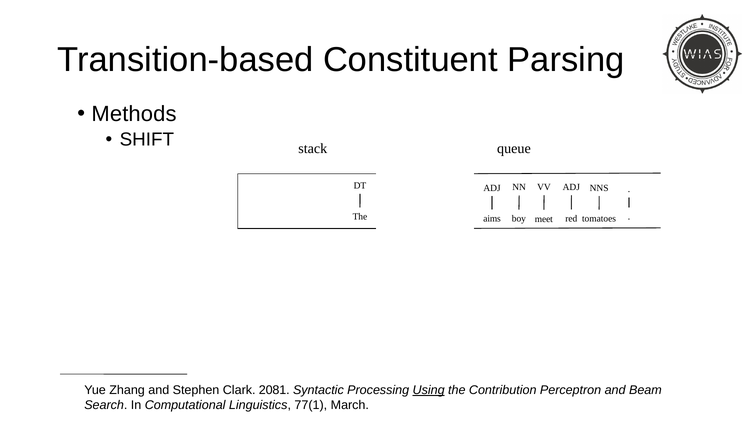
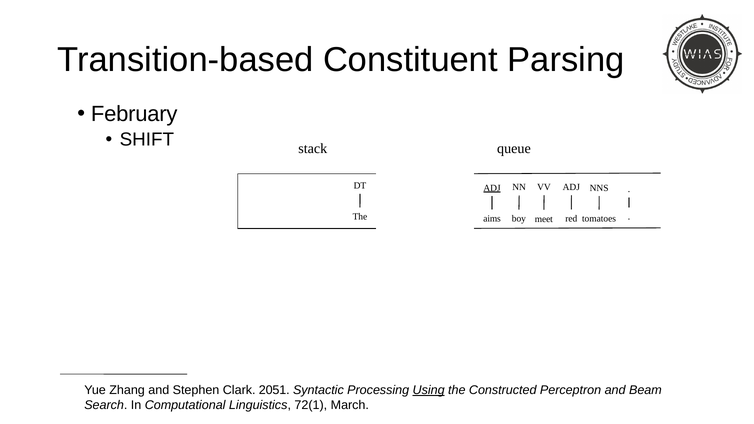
Methods: Methods -> February (134, 114)
ADJ underline: none -> present (492, 188)
2081: 2081 -> 2051 (274, 390)
Contribution: Contribution -> Constructed (503, 390)
77(1: 77(1 -> 72(1 (311, 405)
